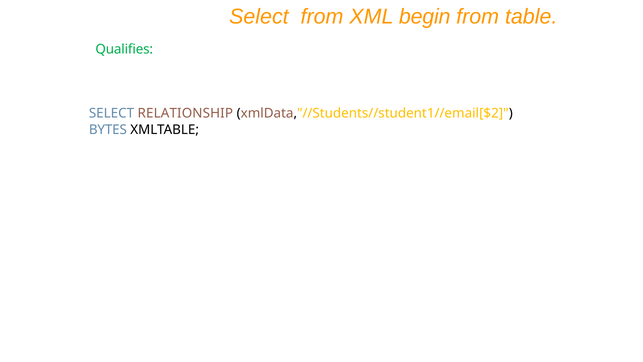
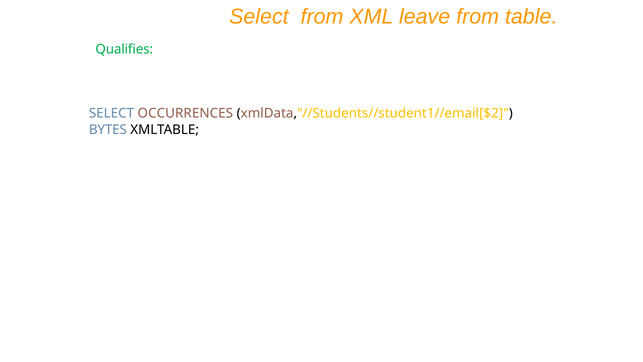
begin: begin -> leave (425, 17)
RELATIONSHIP: RELATIONSHIP -> OCCURRENCES (185, 113)
